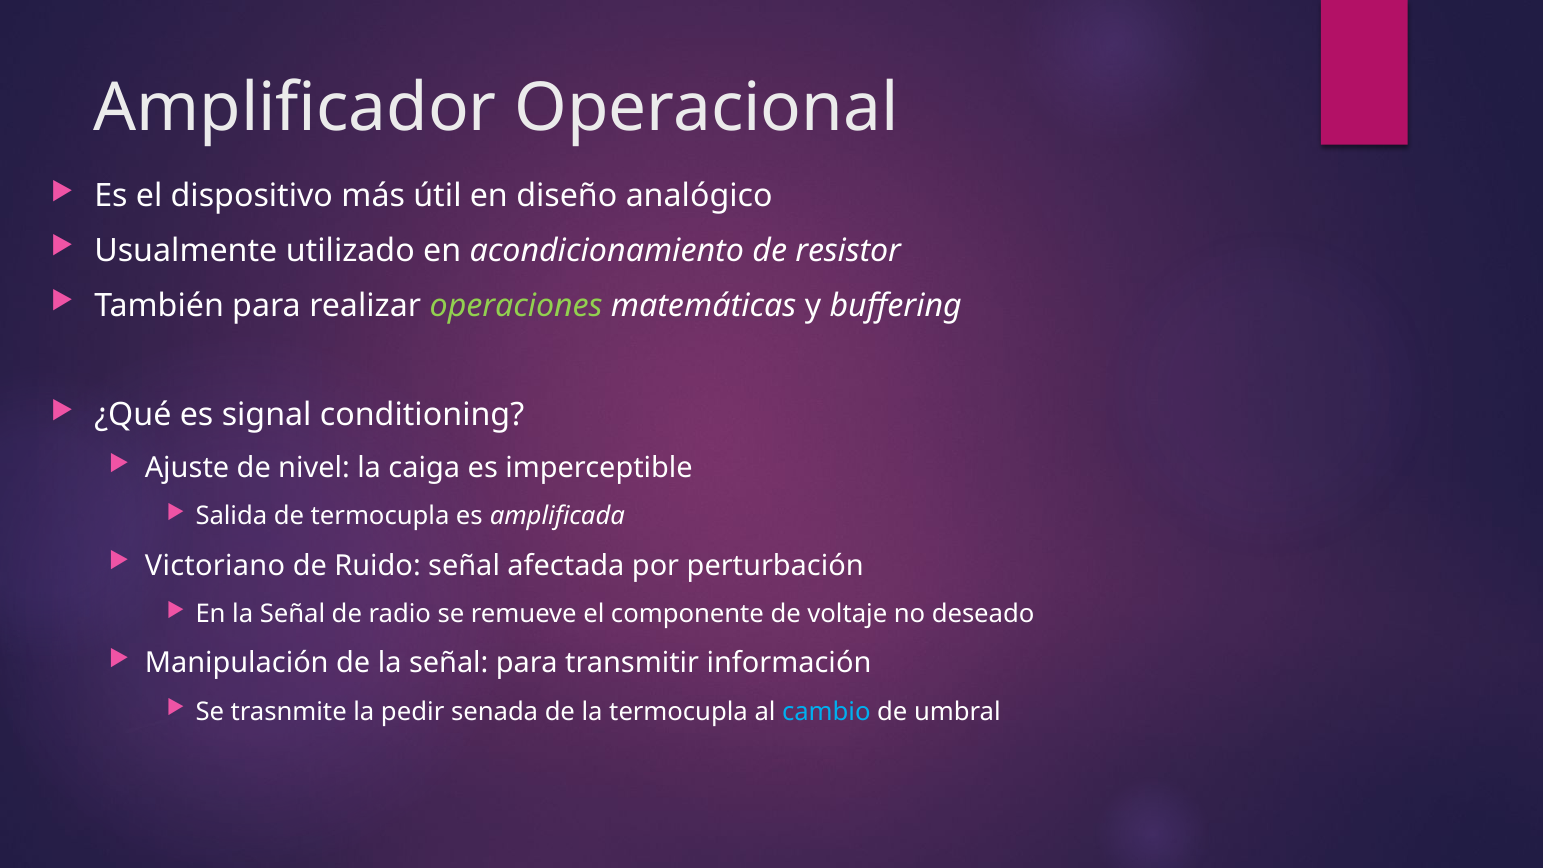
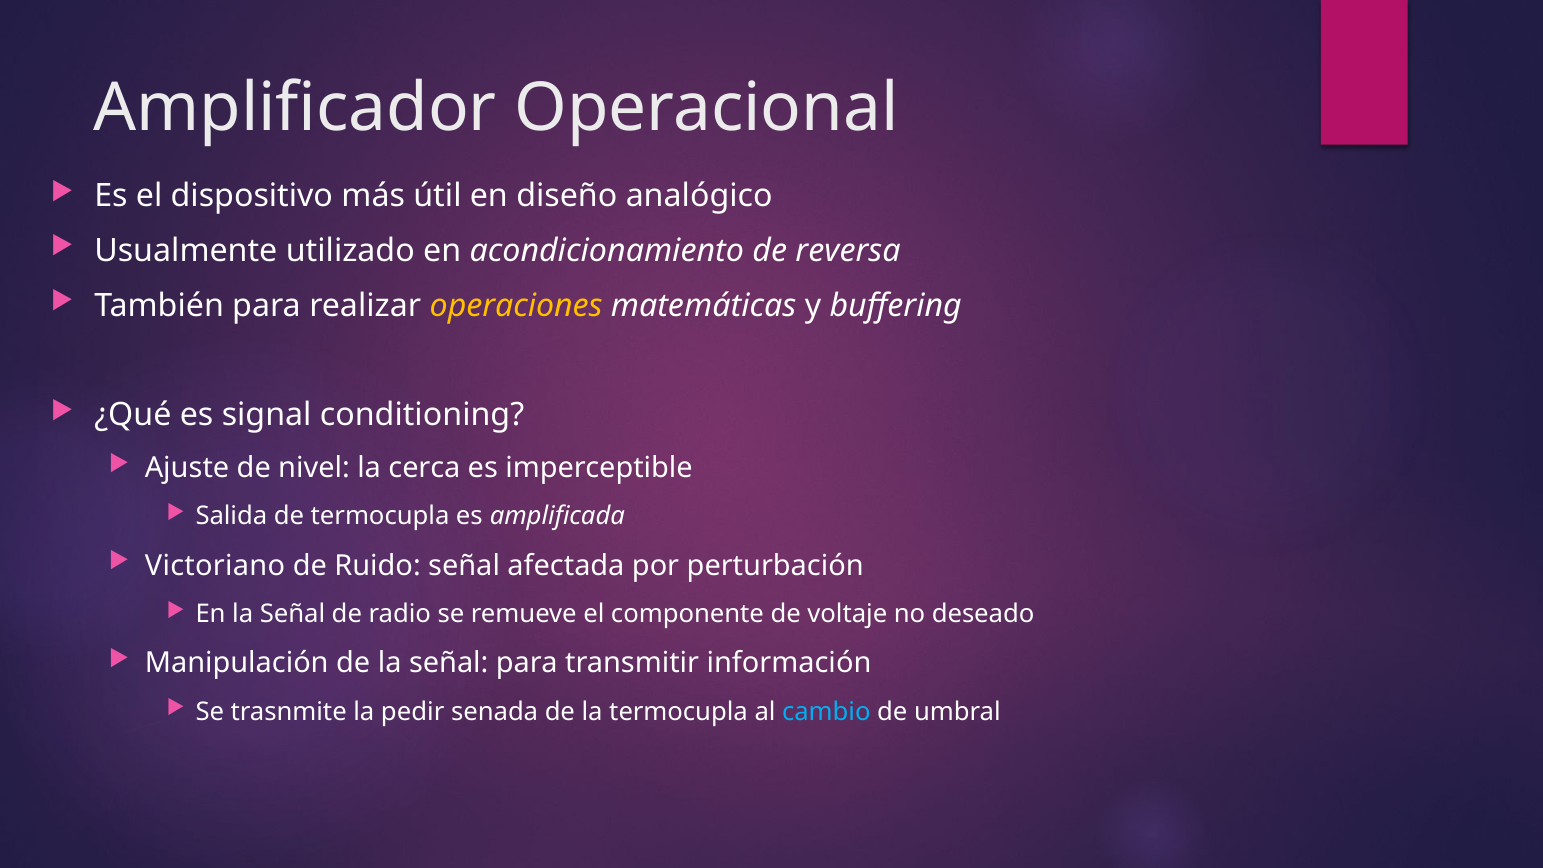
resistor: resistor -> reversa (848, 251)
operaciones colour: light green -> yellow (516, 306)
caiga: caiga -> cerca (424, 468)
